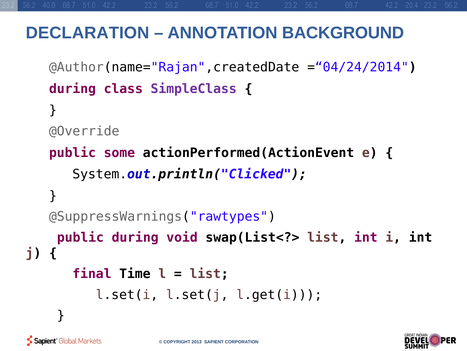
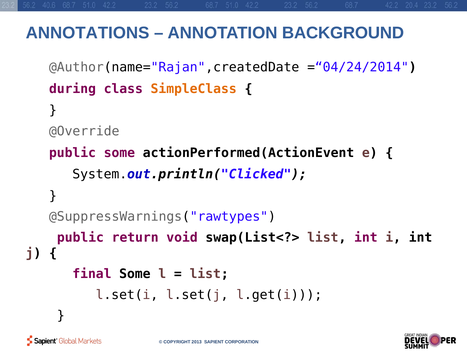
DECLARATION: DECLARATION -> ANNOTATIONS (88, 33)
SimpleClass colour: purple -> orange (194, 89)
public during: during -> return (135, 237)
final Time: Time -> Some (135, 273)
